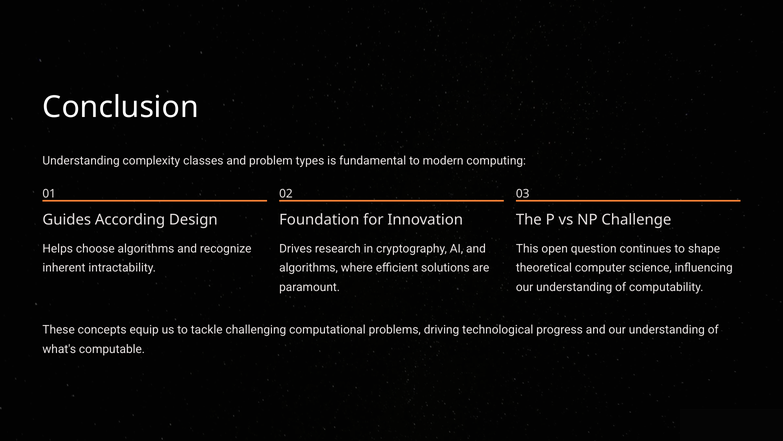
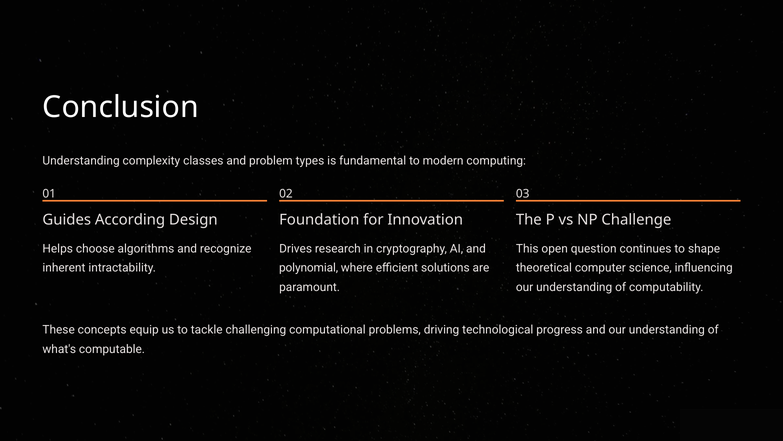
algorithms: algorithms -> polynomial (309, 268)
